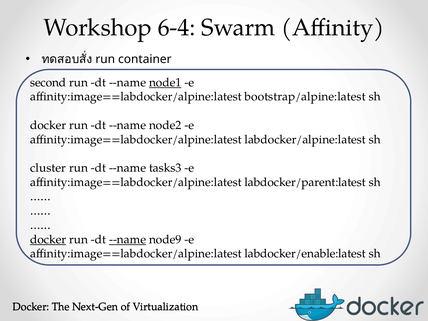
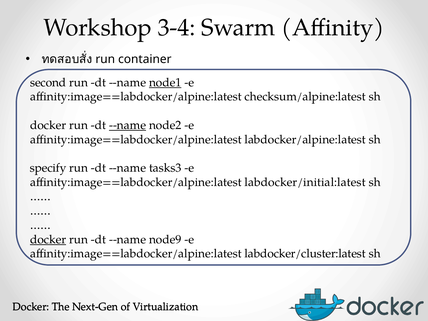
6-4: 6-4 -> 3-4 (177, 28)
bootstrap/alpine:latest: bootstrap/alpine:latest -> checksum/alpine:latest (305, 97)
--name underline: none -> present (128, 125)
cluster: cluster -> specify (48, 168)
labdocker/parent:latest: labdocker/parent:latest -> labdocker/initial:latest (305, 182)
--name underline: present -> none (128, 239)
labdocker/enable:latest: labdocker/enable:latest -> labdocker/cluster:latest (305, 254)
